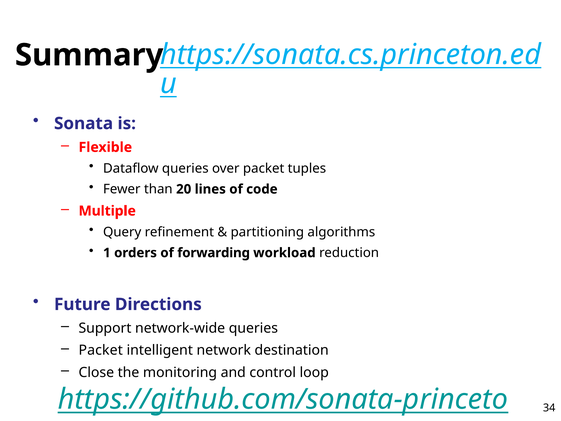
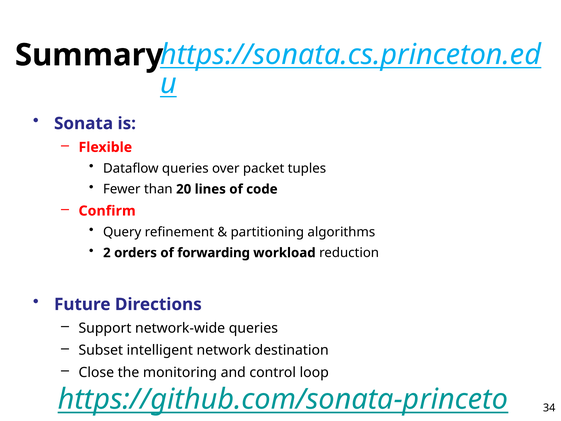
Multiple: Multiple -> Confirm (107, 211)
1: 1 -> 2 (107, 253)
Packet: Packet -> Subset (101, 350)
